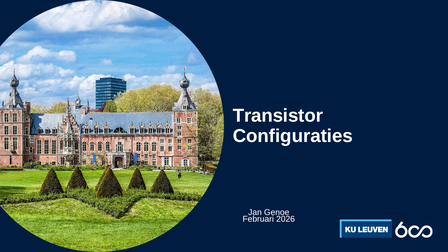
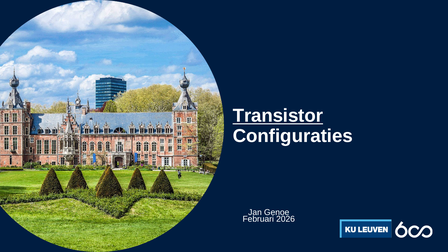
Transistor underline: none -> present (278, 116)
